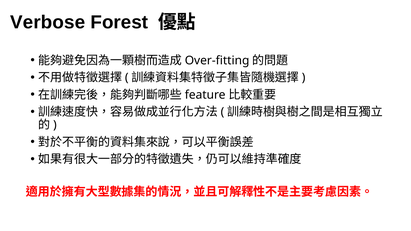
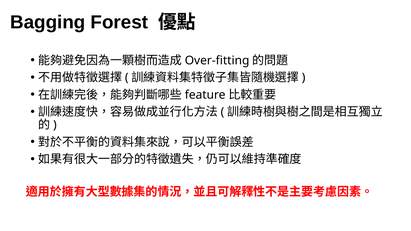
Verbose: Verbose -> Bagging (48, 22)
